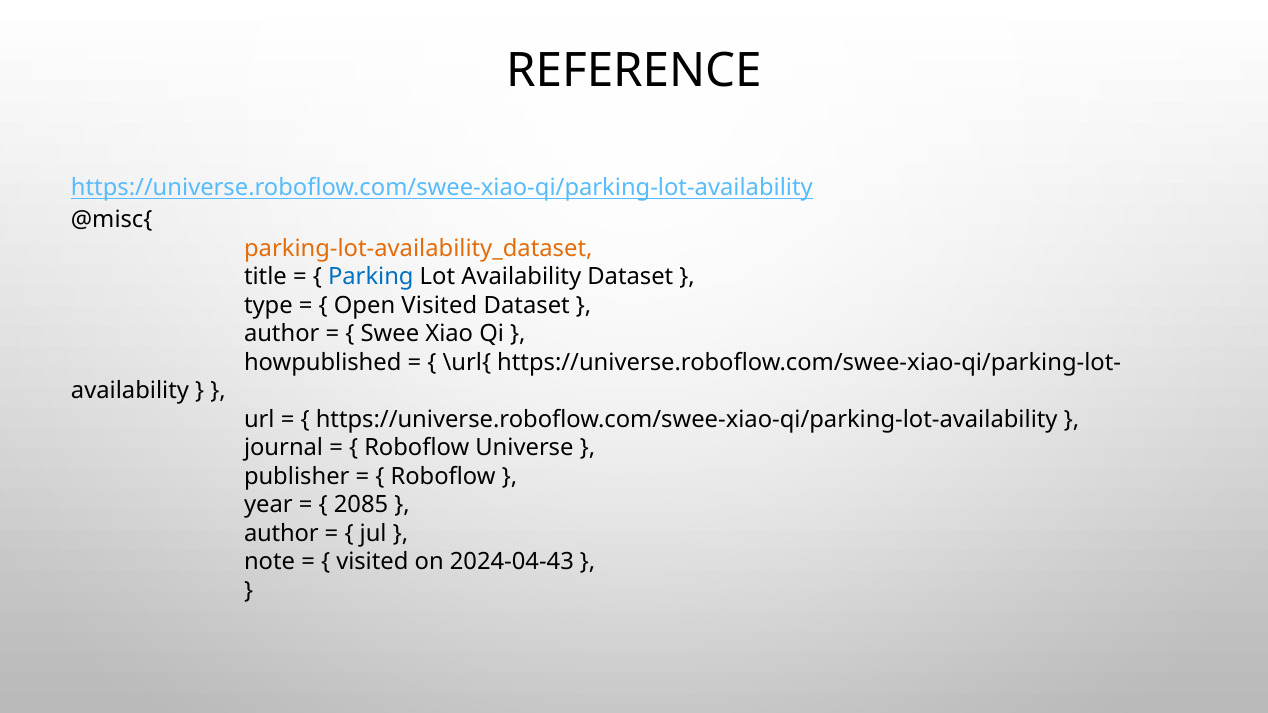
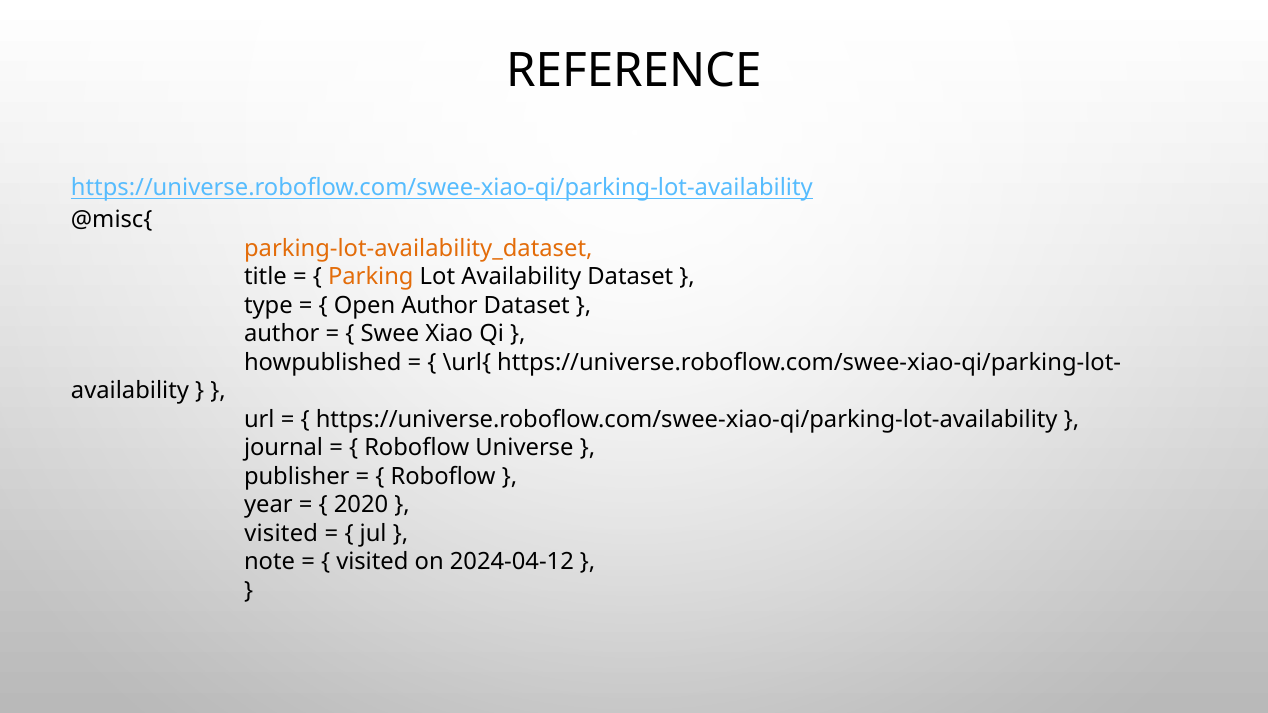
Parking colour: blue -> orange (371, 277)
Open Visited: Visited -> Author (440, 305)
2085: 2085 -> 2020 (361, 505)
author: author -> visited (281, 534)
2024-04-43: 2024-04-43 -> 2024-04-12 (512, 562)
